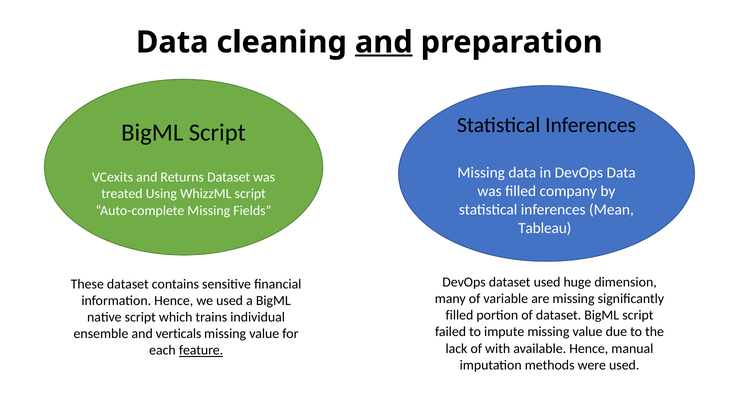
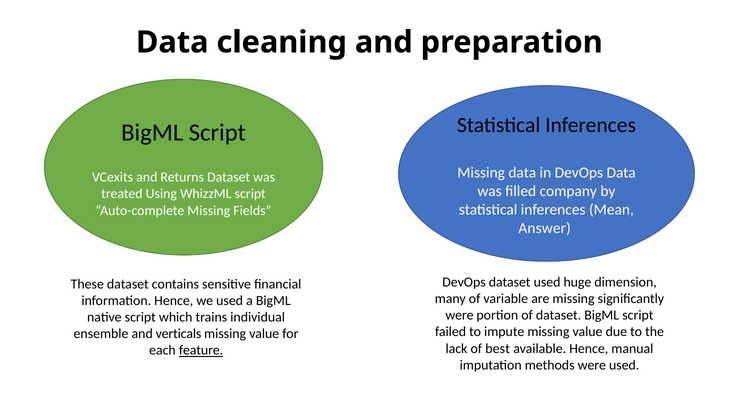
and underline: present -> none (384, 42)
Tableau: Tableau -> Answer (545, 228)
filled: filled -> were (459, 316)
with: with -> best (498, 349)
